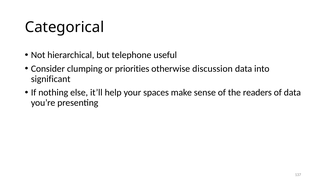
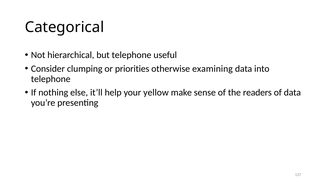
discussion: discussion -> examining (212, 69)
significant: significant -> telephone (51, 79)
spaces: spaces -> yellow (156, 93)
